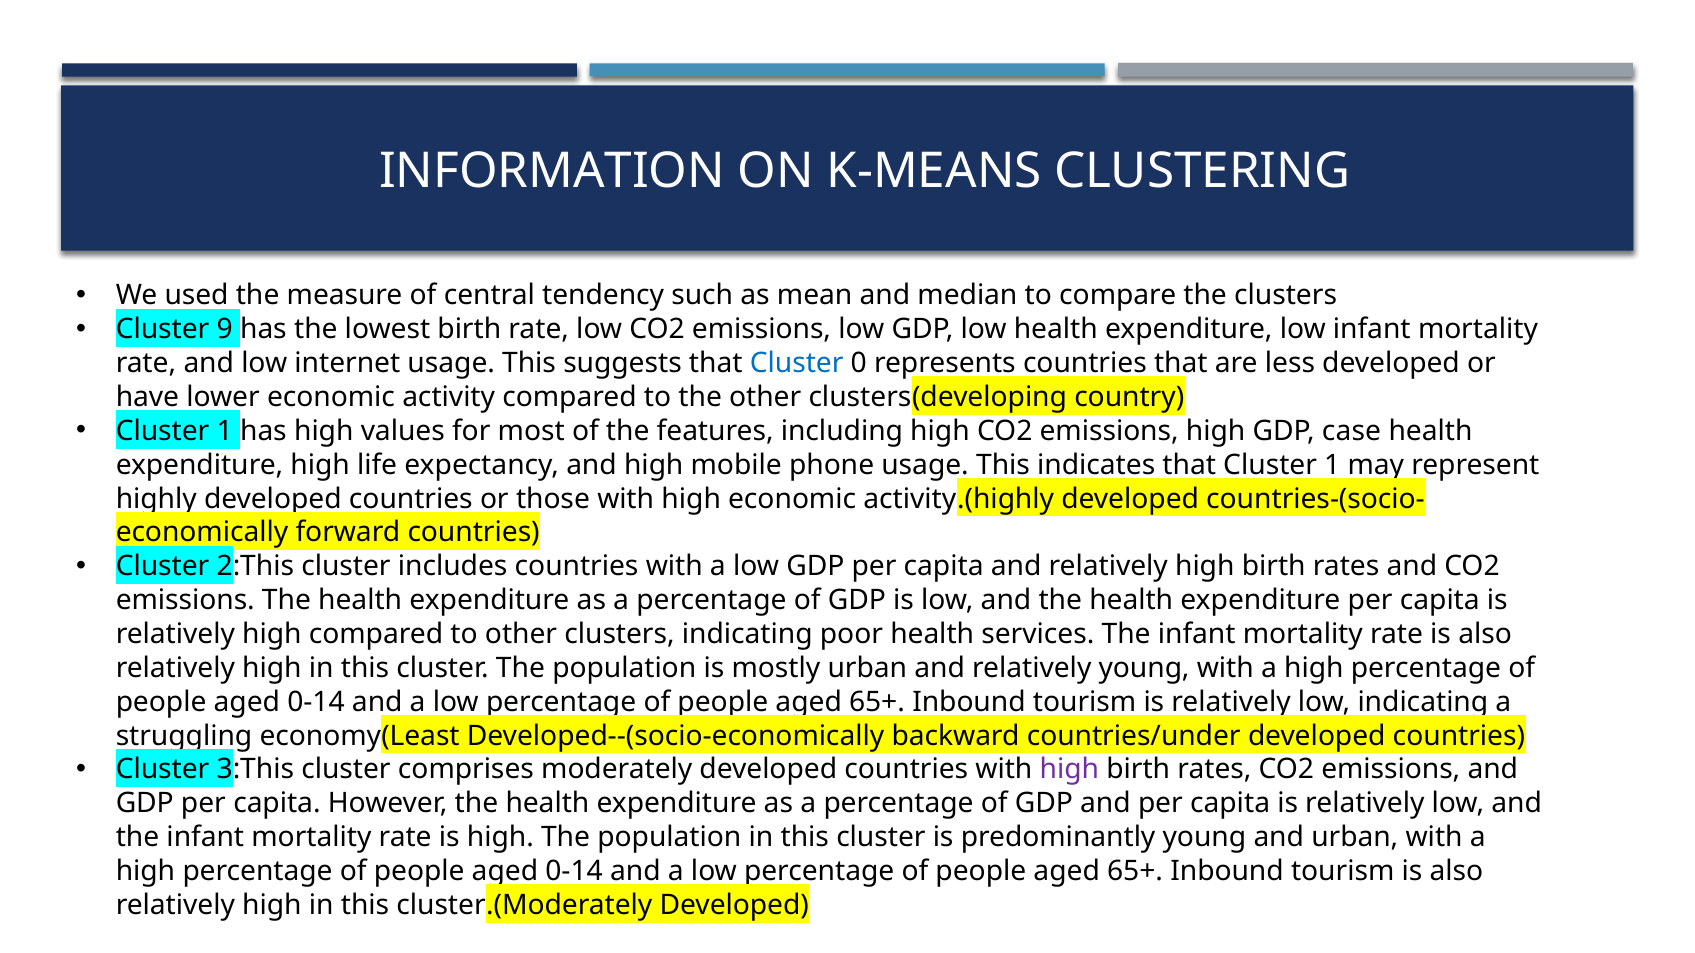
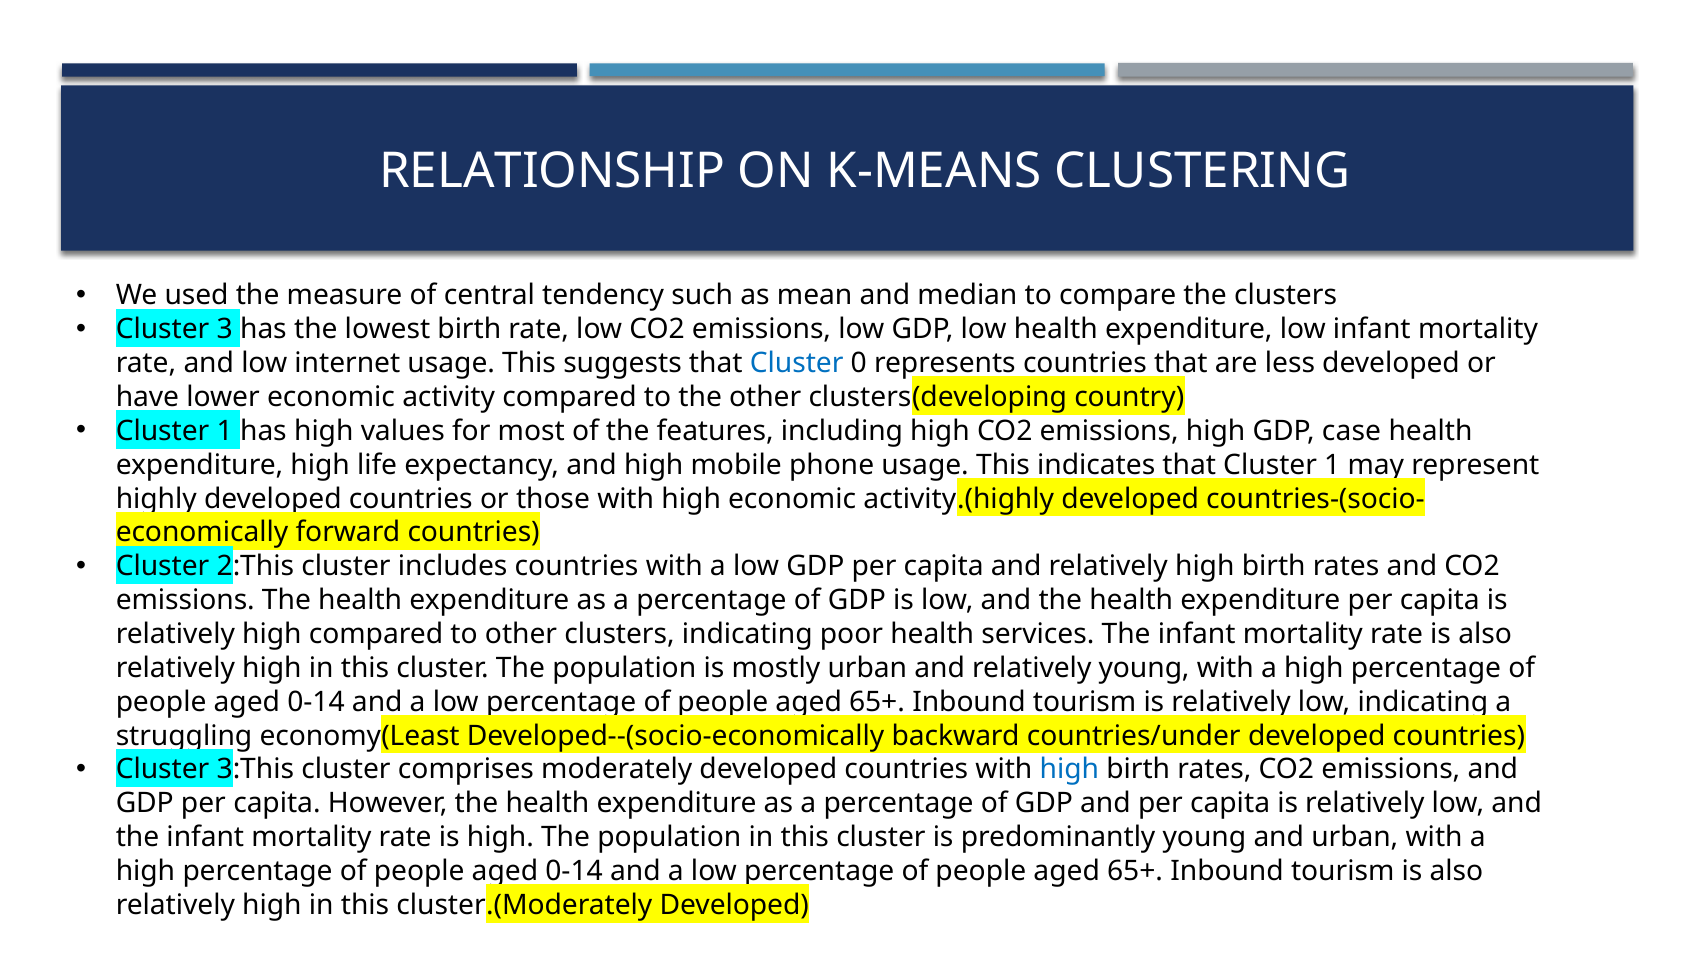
INFORMATION: INFORMATION -> RELATIONSHIP (552, 172)
9: 9 -> 3 (225, 330)
high colour: purple -> blue (1069, 770)
